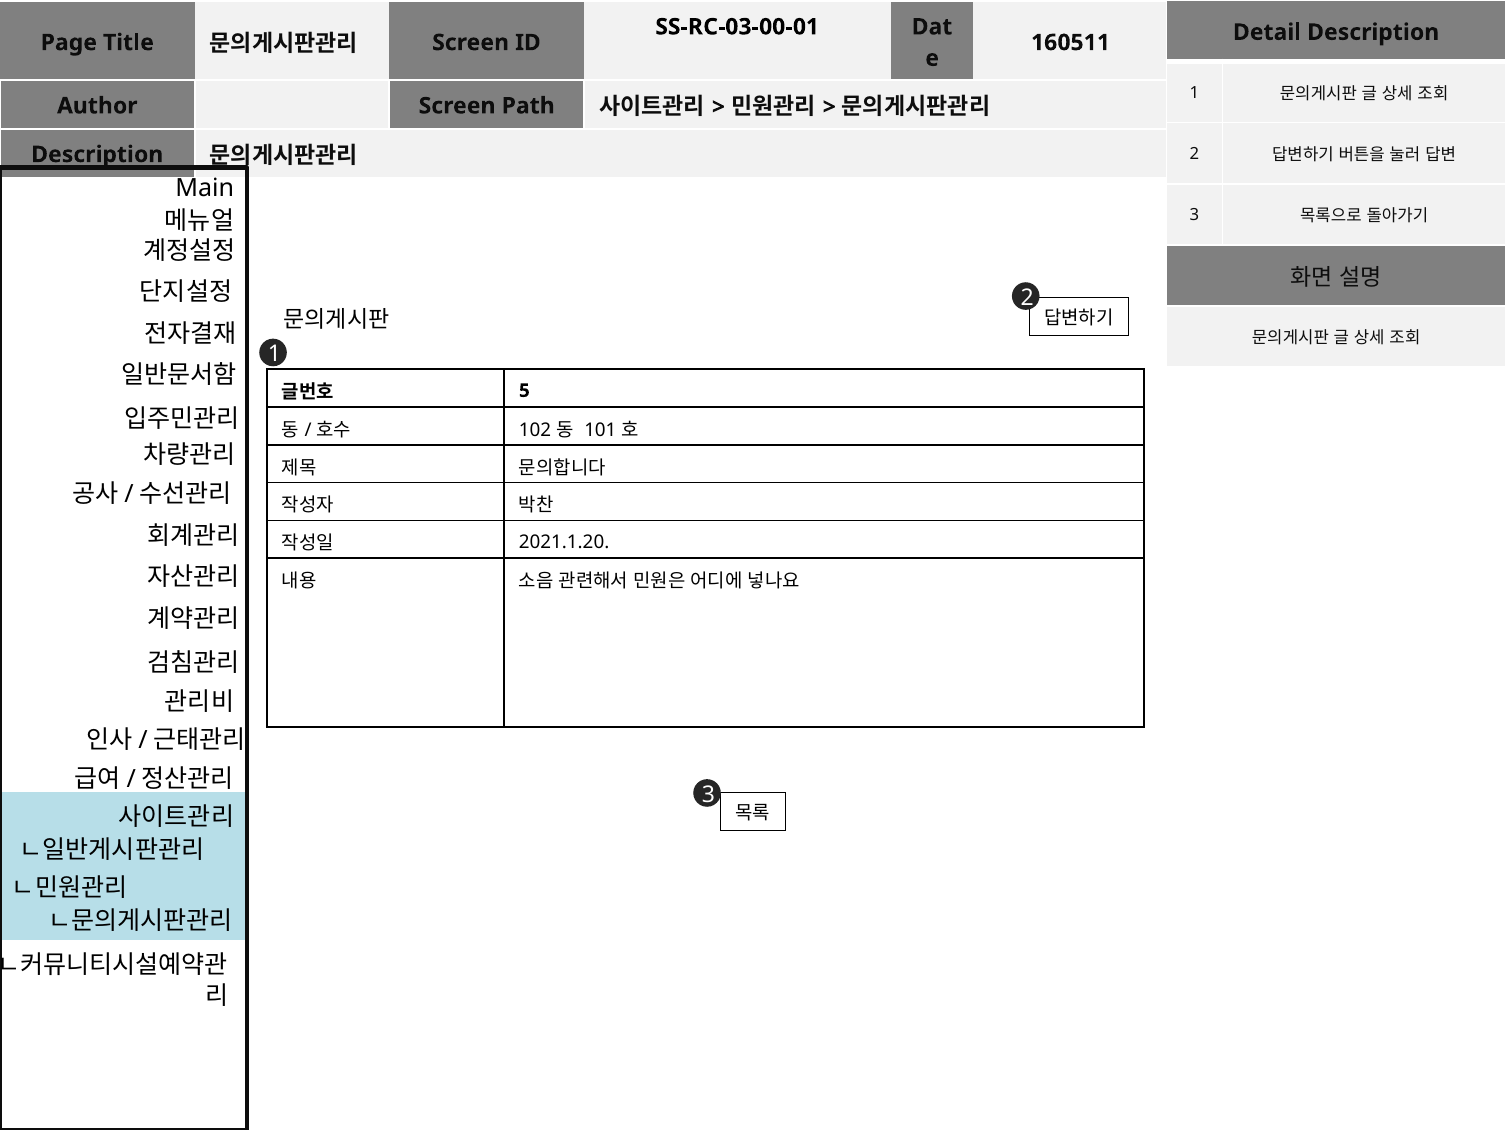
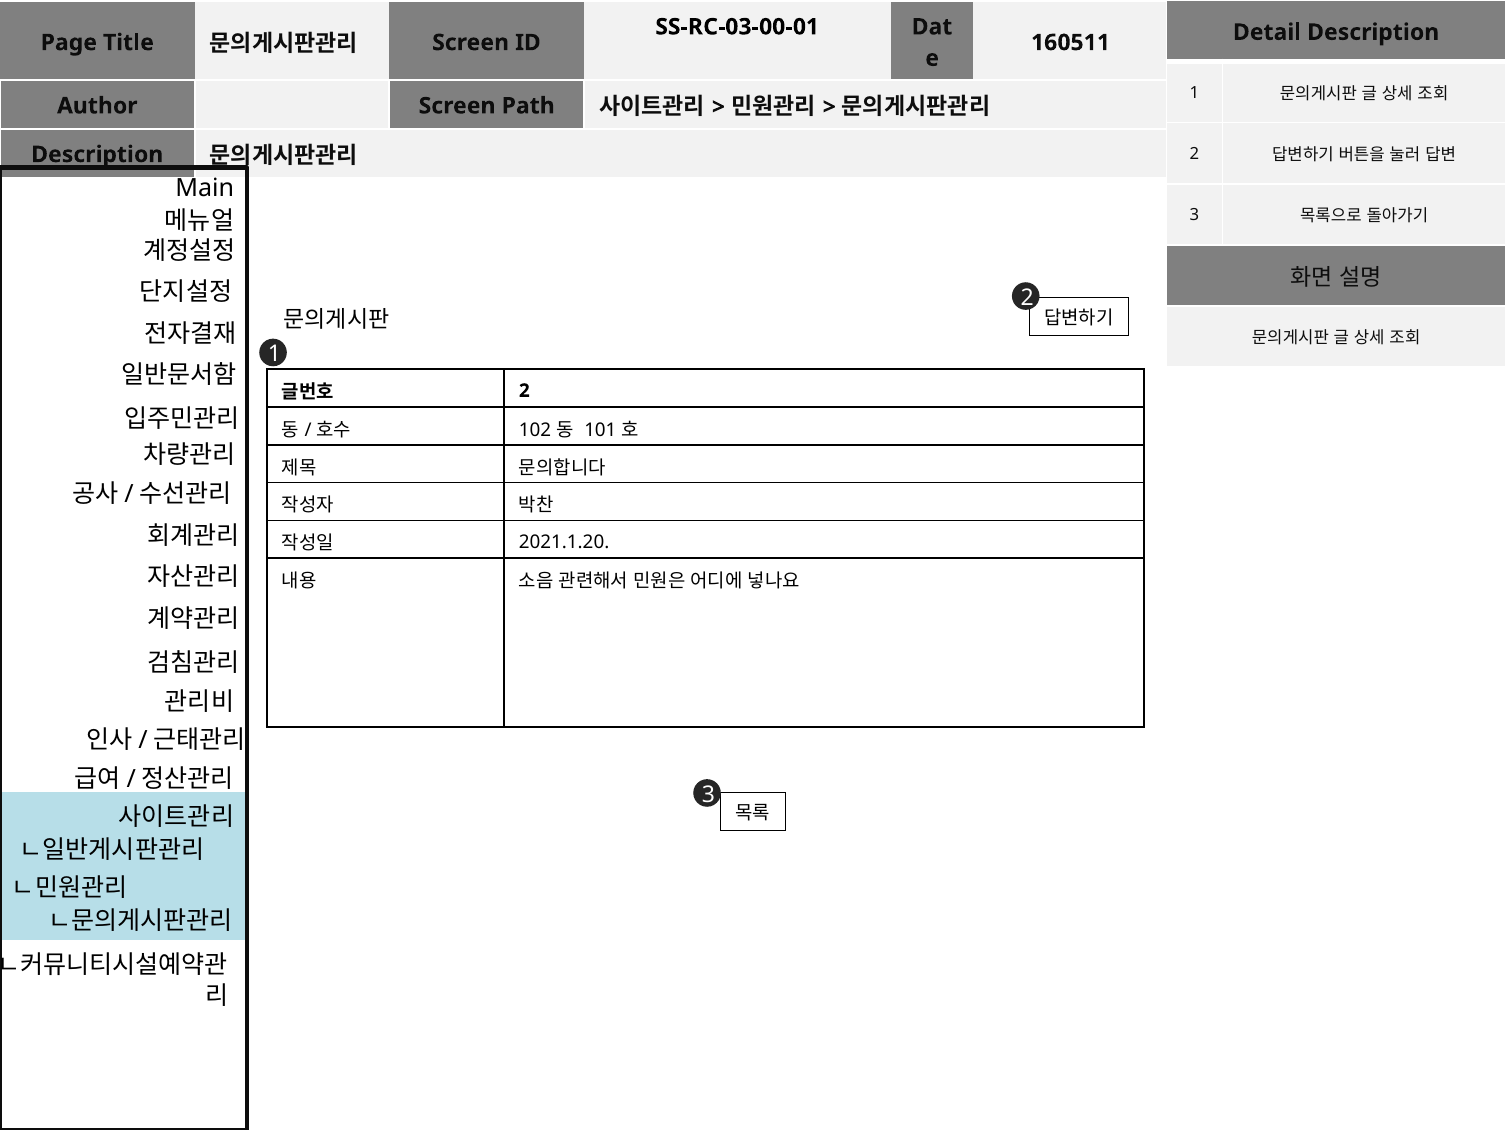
5: 5 -> 2 (524, 390)
